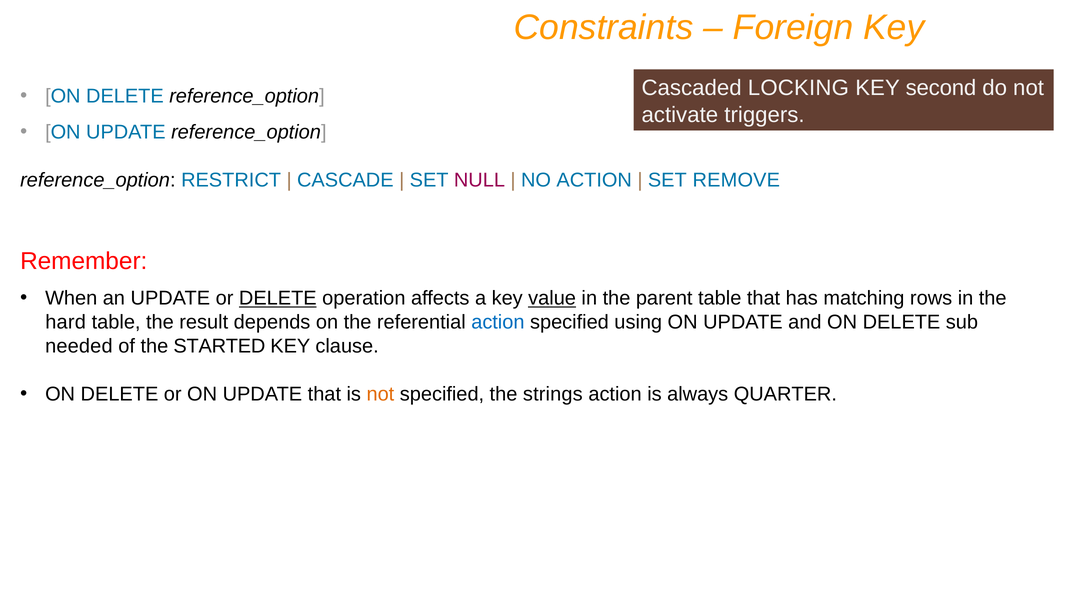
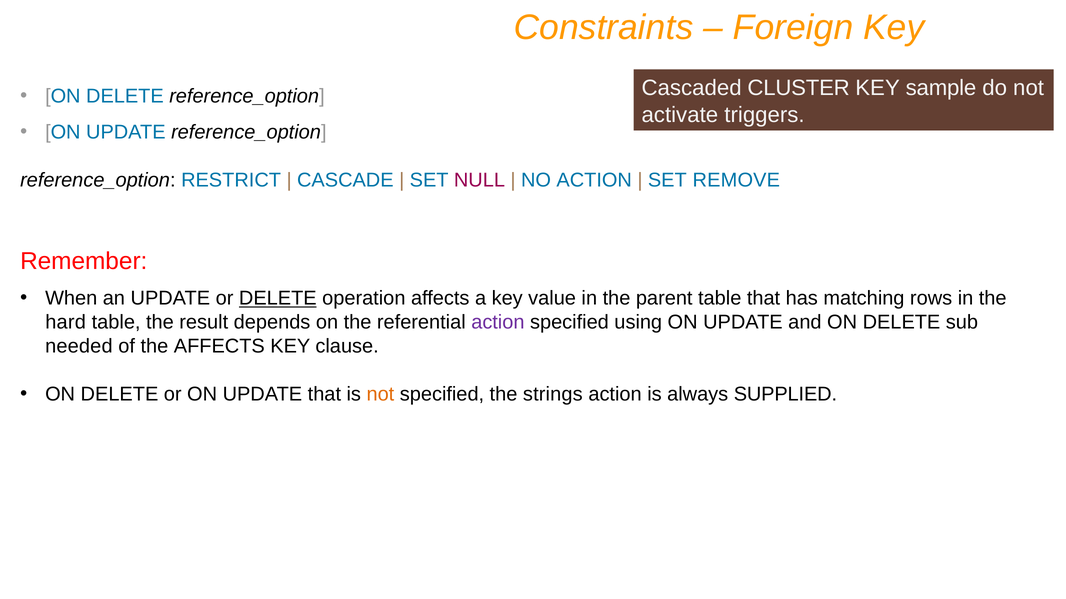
LOCKING: LOCKING -> CLUSTER (799, 88)
second: second -> sample (941, 88)
value underline: present -> none (552, 299)
action colour: blue -> purple (498, 323)
the STARTED: STARTED -> AFFECTS (219, 347)
QUARTER: QUARTER -> SUPPLIED (785, 395)
